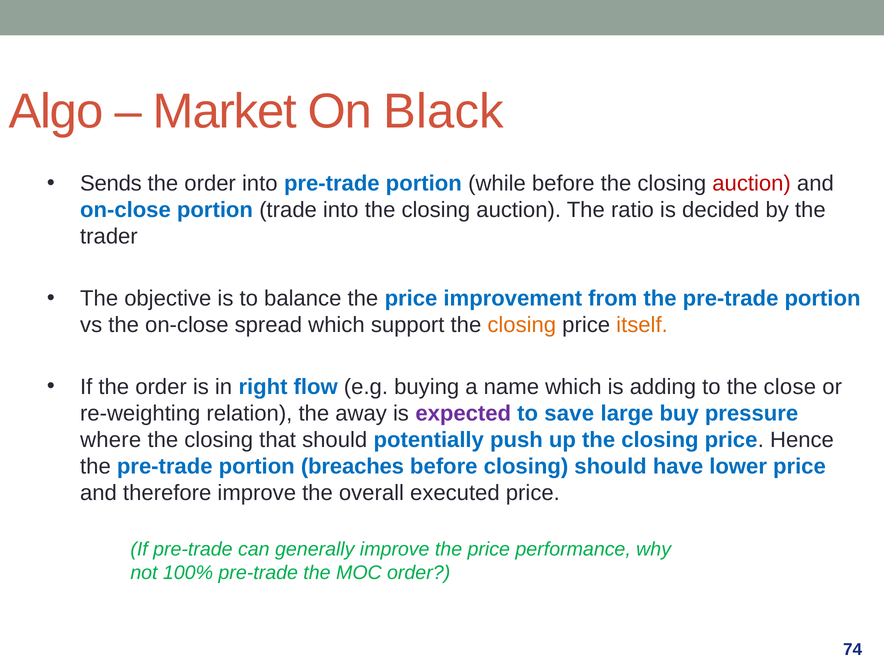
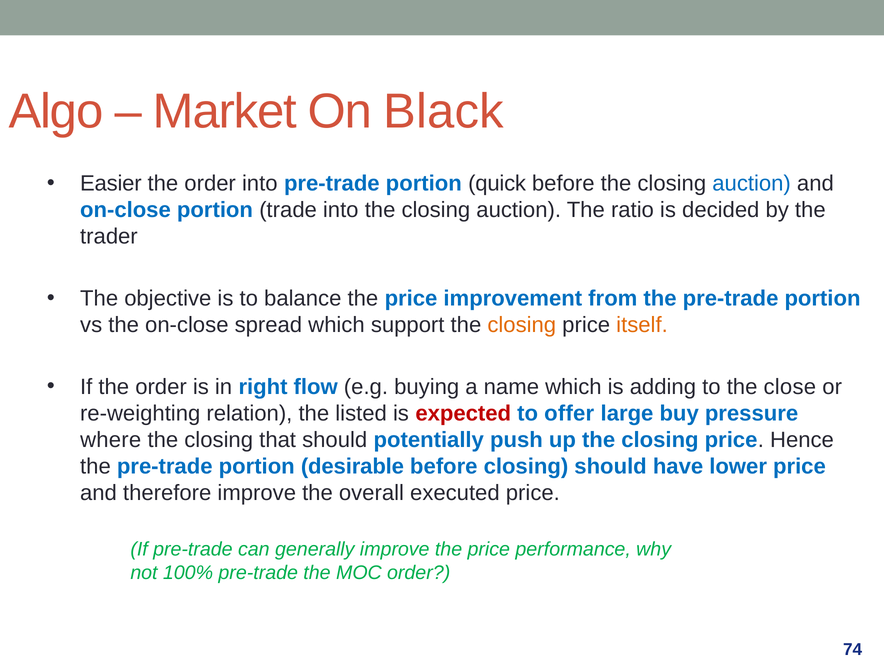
Sends: Sends -> Easier (111, 184)
while: while -> quick (497, 184)
auction colour: red -> blue (752, 184)
away: away -> listed (361, 413)
expected colour: purple -> red (463, 413)
save: save -> offer (569, 413)
breaches: breaches -> desirable (352, 466)
